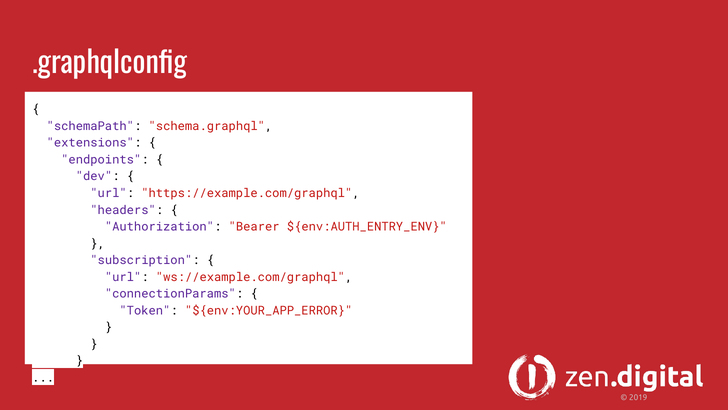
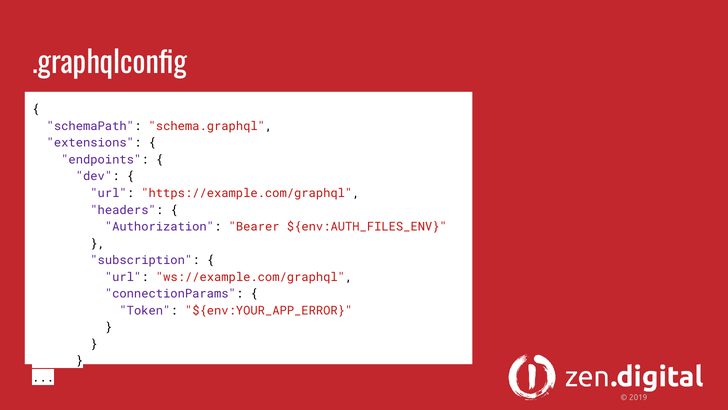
${env:AUTH_ENTRY_ENV: ${env:AUTH_ENTRY_ENV -> ${env:AUTH_FILES_ENV (367, 226)
